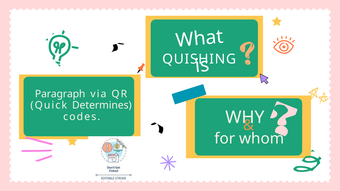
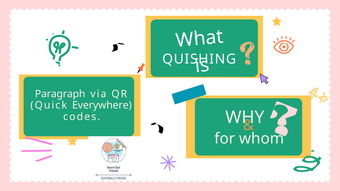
Determines: Determines -> Everywhere (102, 105)
